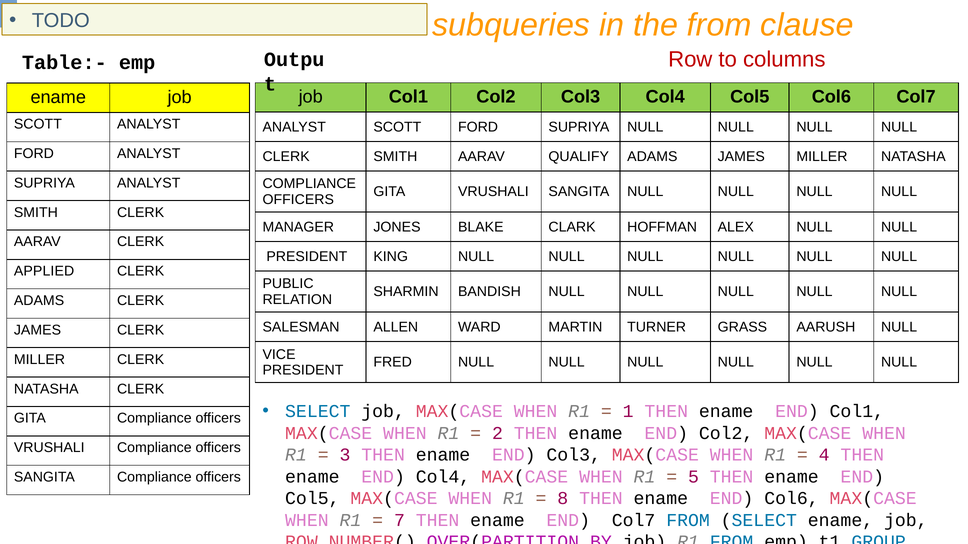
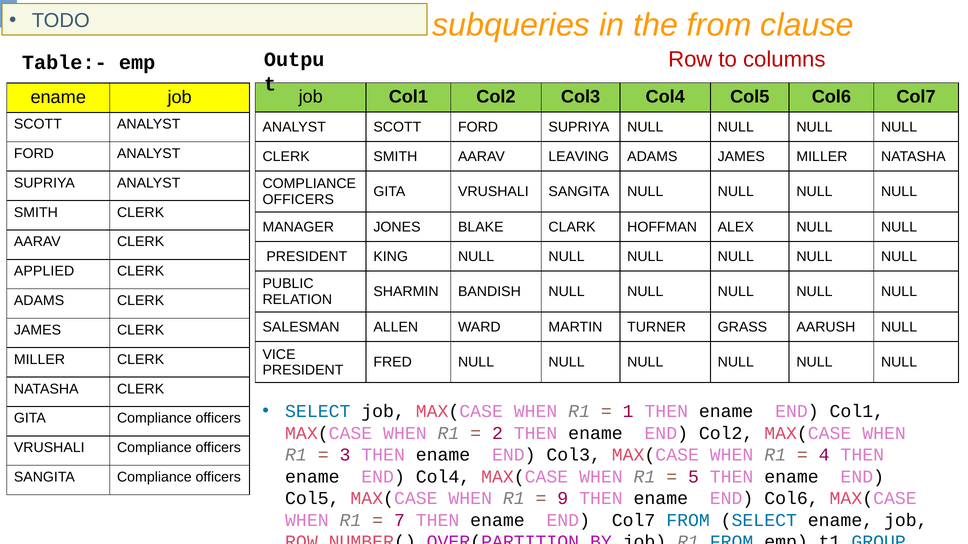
QUALIFY: QUALIFY -> LEAVING (579, 157)
8: 8 -> 9 (563, 499)
